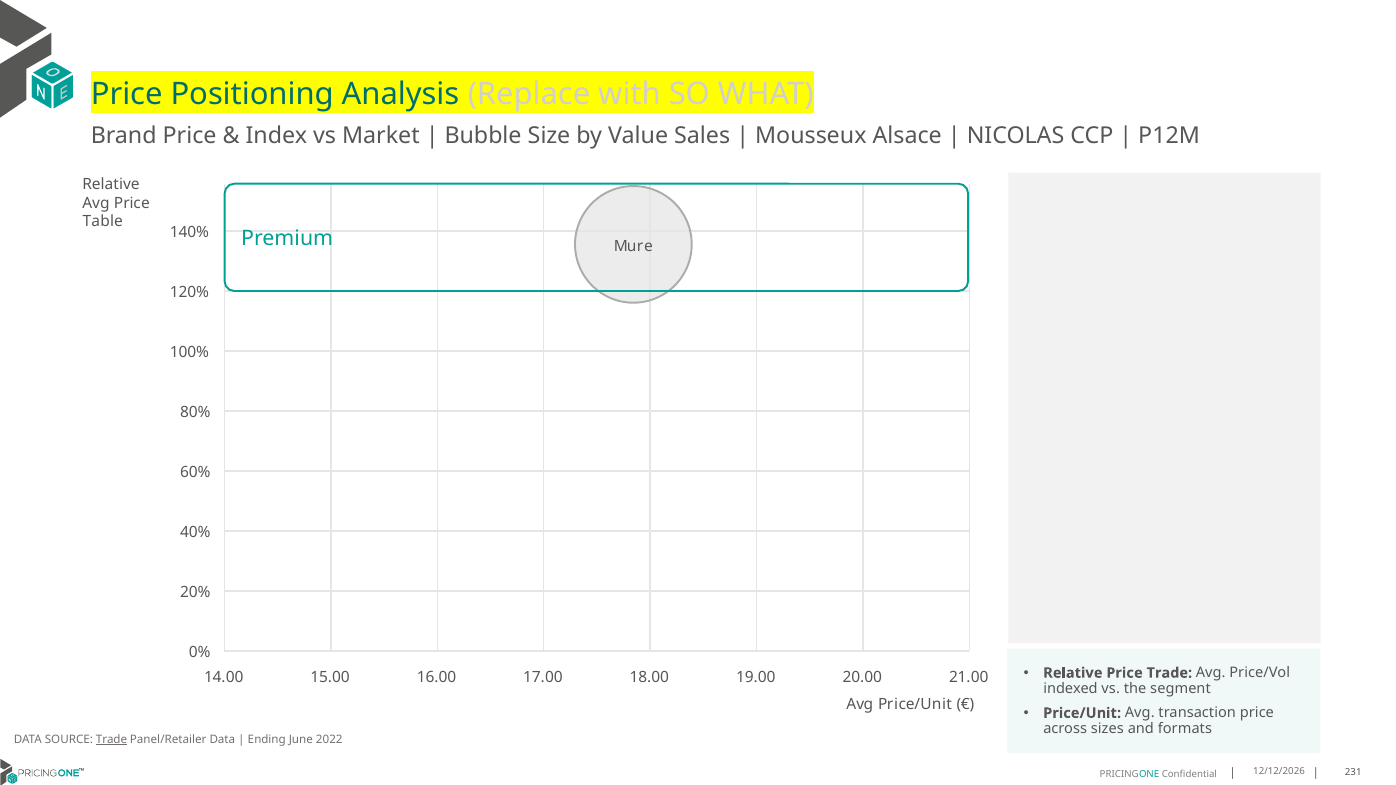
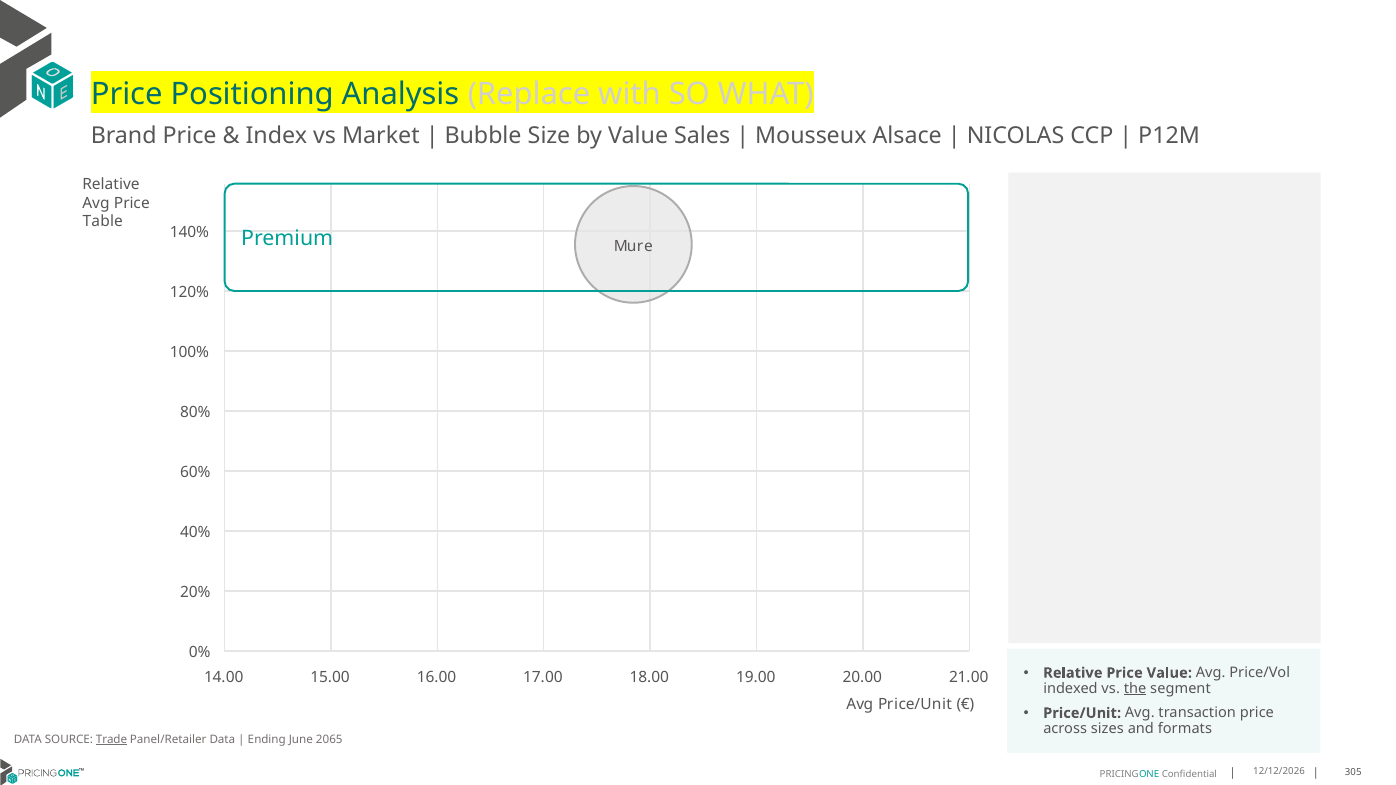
Price Trade: Trade -> Value (1169, 673)
the underline: none -> present (1135, 689)
2022: 2022 -> 2065 (329, 740)
231: 231 -> 305 (1353, 772)
